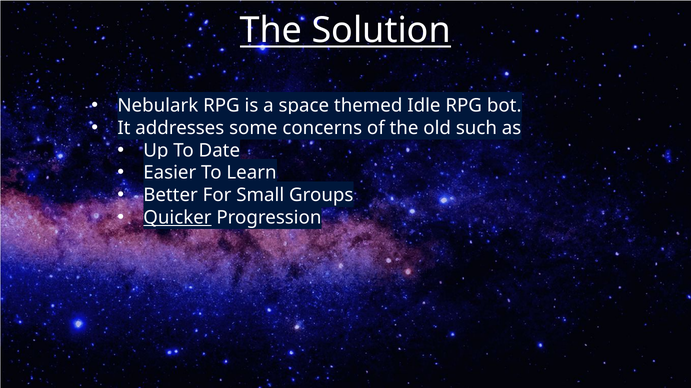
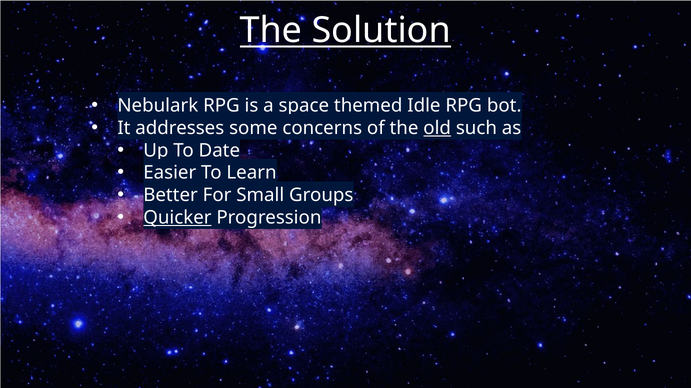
old underline: none -> present (437, 128)
